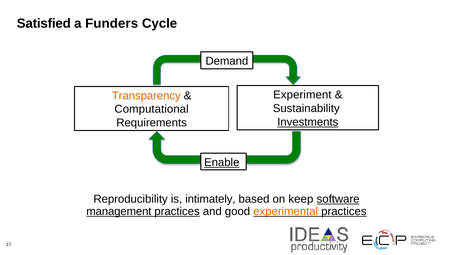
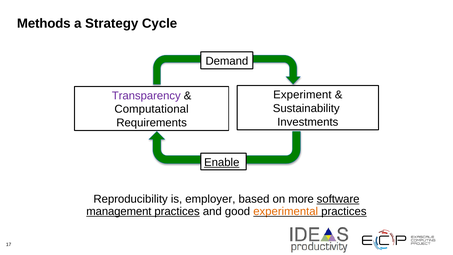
Satisfied: Satisfied -> Methods (44, 23)
Funders: Funders -> Strategy (112, 23)
Transparency colour: orange -> purple (146, 96)
Investments underline: present -> none (308, 122)
intimately: intimately -> employer (210, 199)
keep: keep -> more (301, 199)
